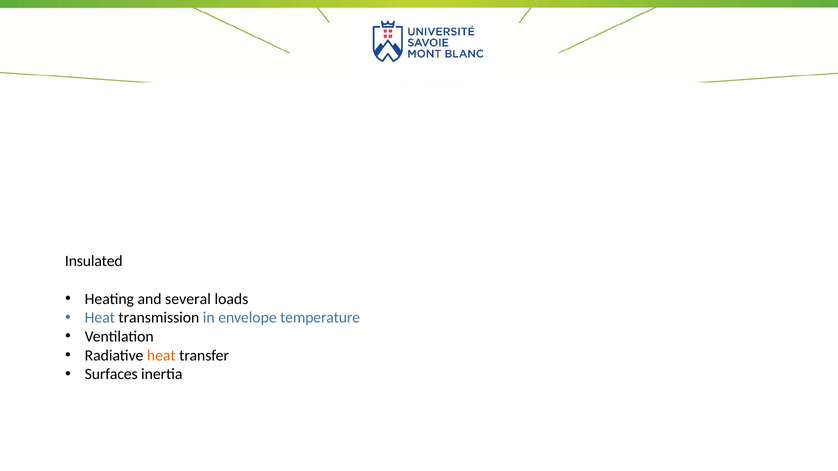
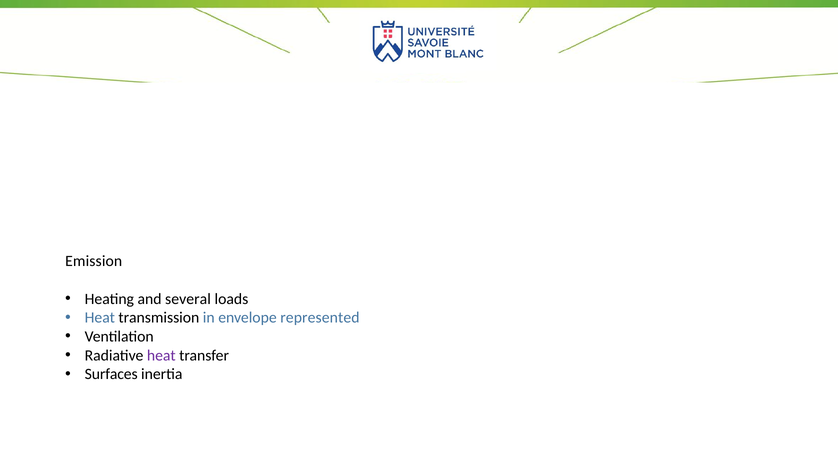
Insulated: Insulated -> Emission (94, 261)
temperature: temperature -> represented (320, 318)
heat colour: orange -> purple (161, 356)
